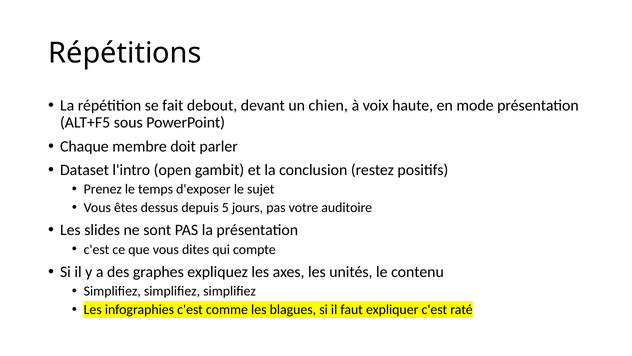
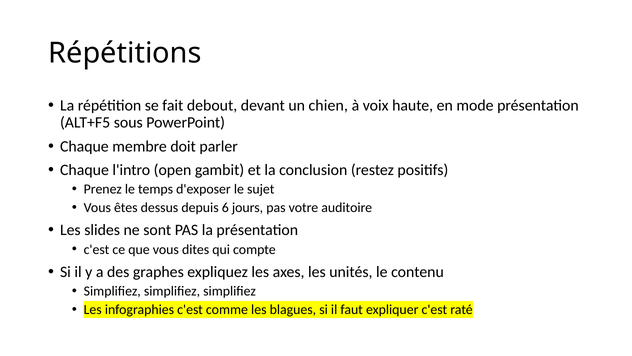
Dataset: Dataset -> Chaque (84, 170)
5: 5 -> 6 (225, 207)
